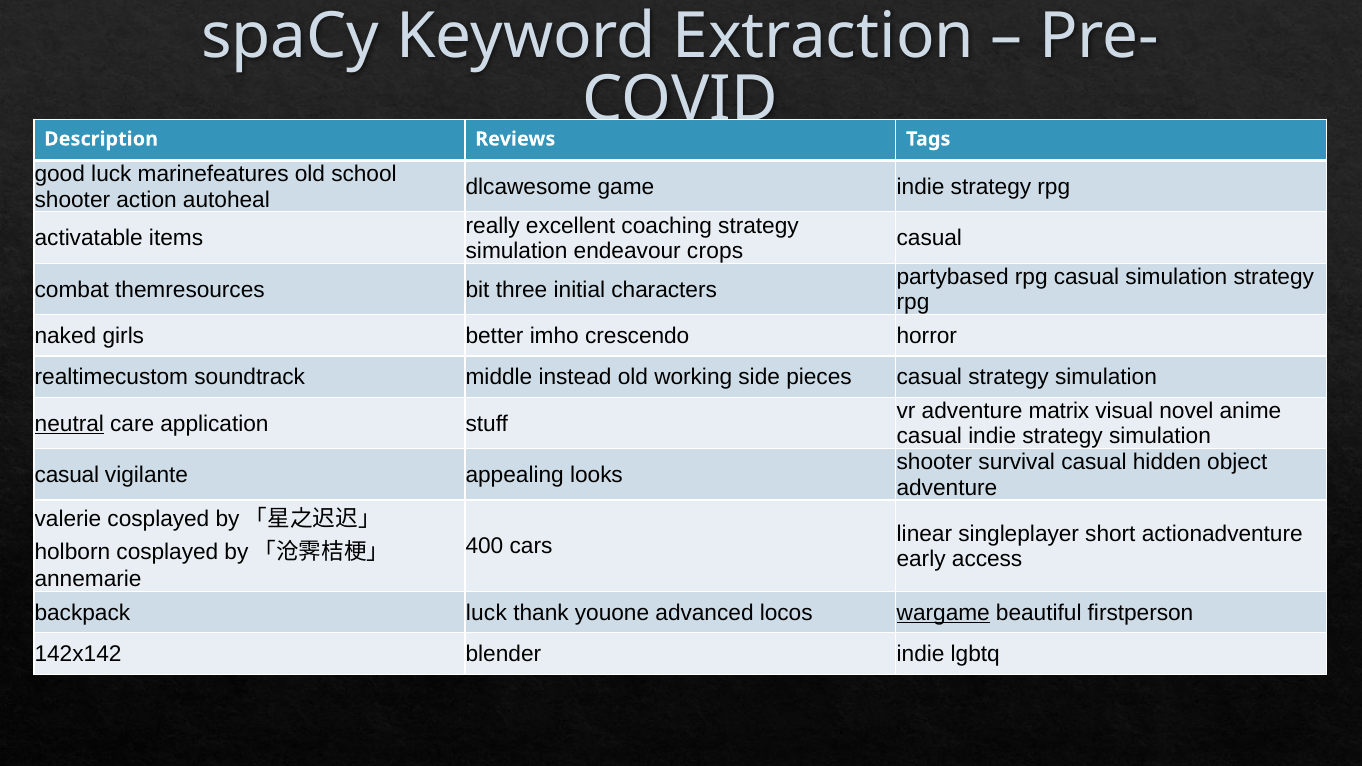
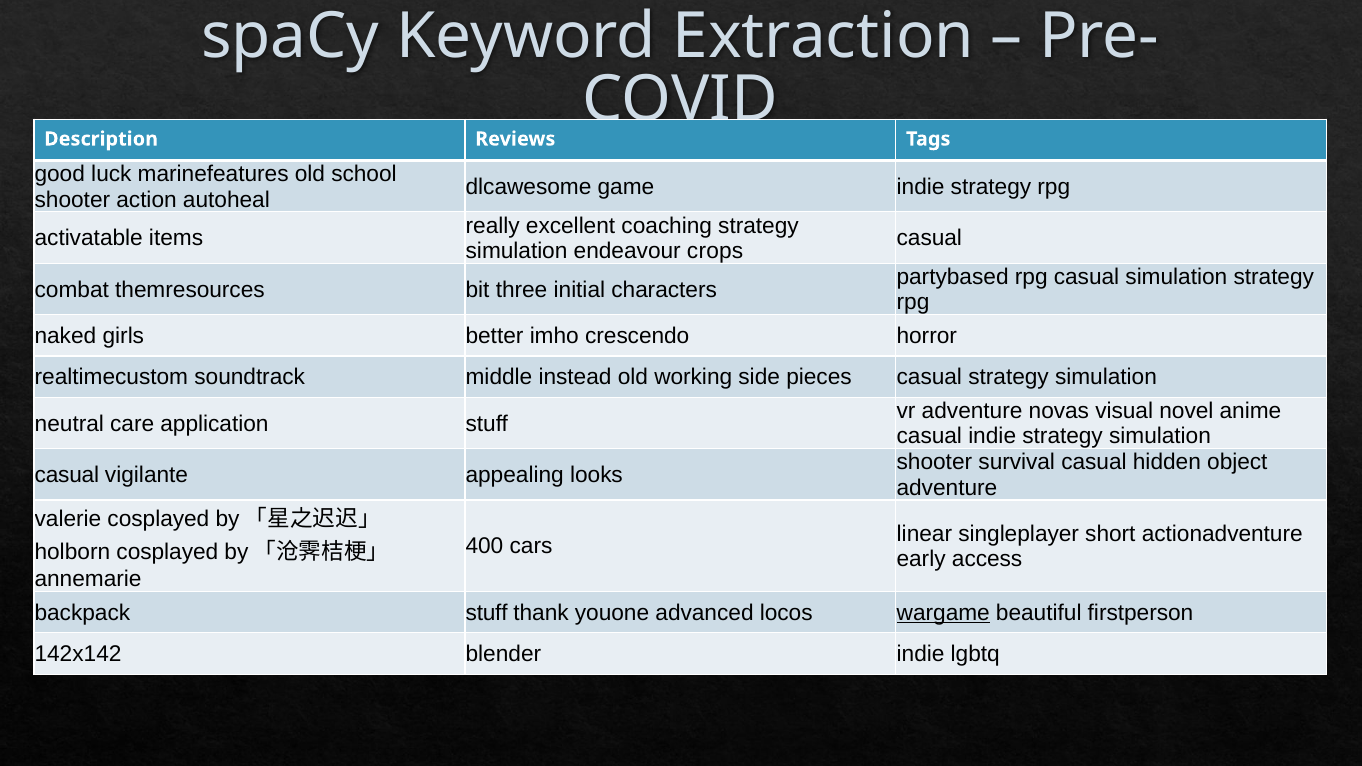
matrix: matrix -> novas (1059, 411)
neutral underline: present -> none (69, 424)
backpack luck: luck -> stuff (487, 613)
